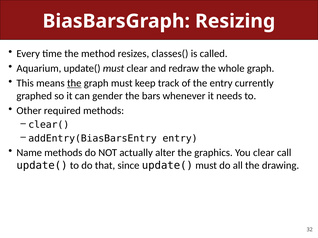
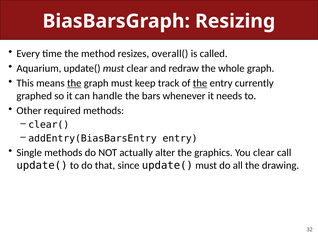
classes(: classes( -> overall( (170, 54)
the underline: none -> present (200, 83)
gender: gender -> handle (107, 96)
Name: Name -> Single (29, 153)
